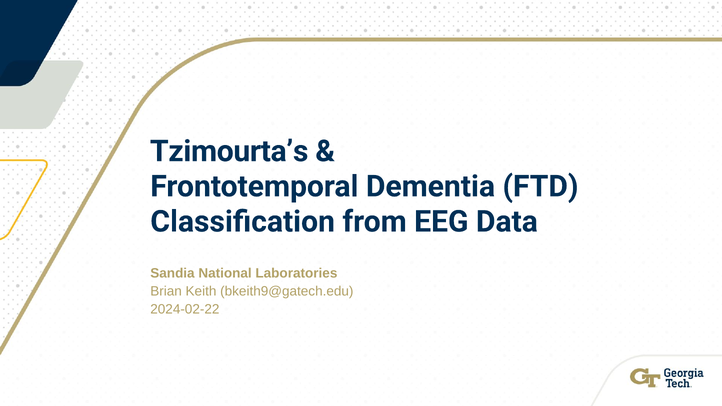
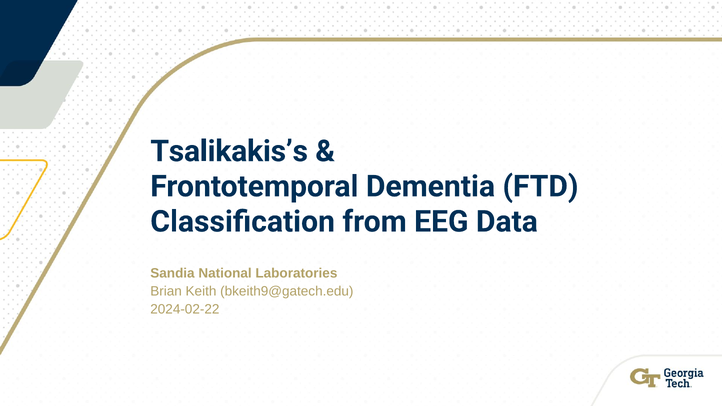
Tzimourta’s: Tzimourta’s -> Tsalikakis’s (229, 151)
